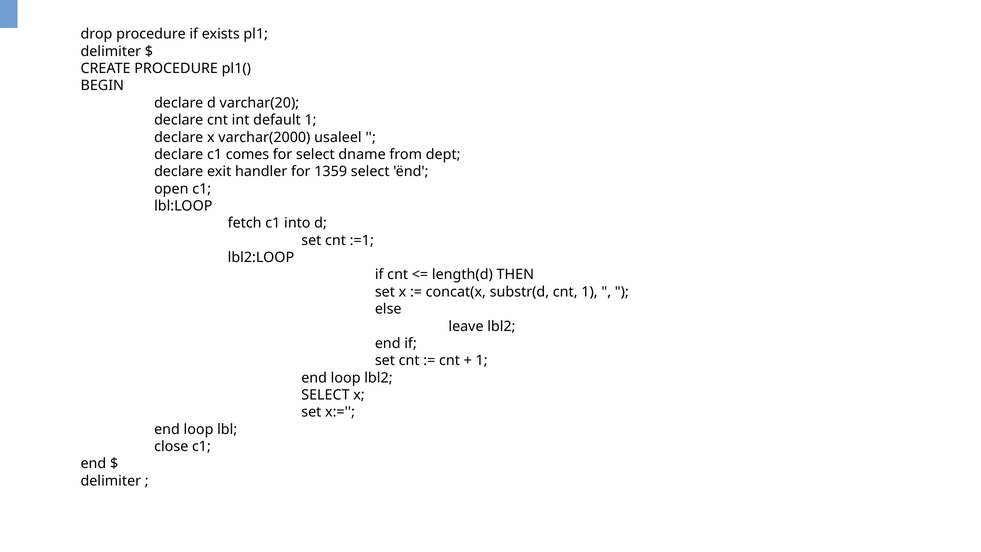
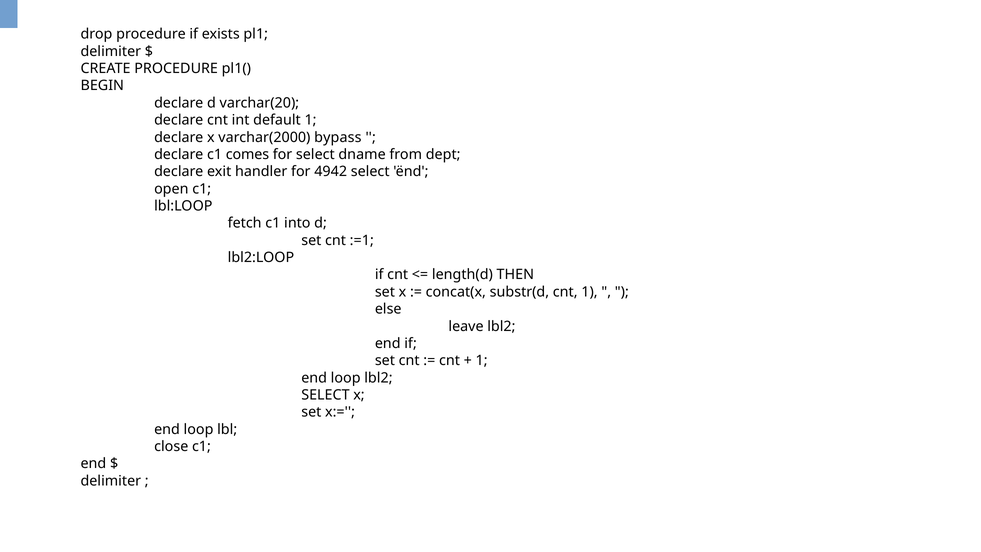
usaleel: usaleel -> bypass (338, 137)
1359: 1359 -> 4942 (331, 172)
